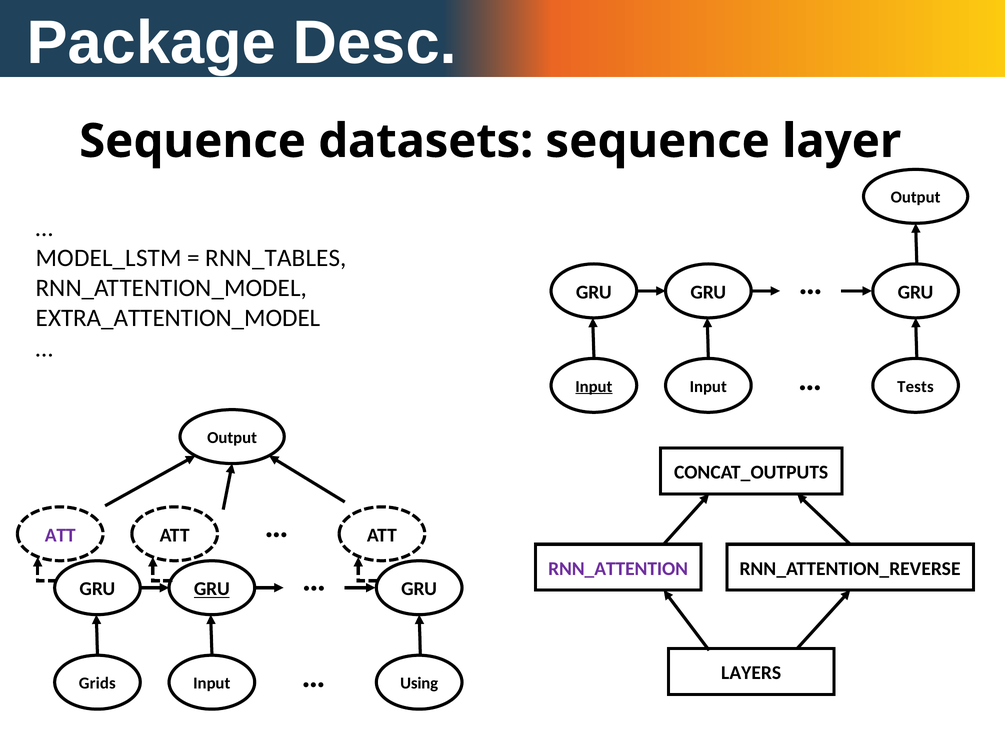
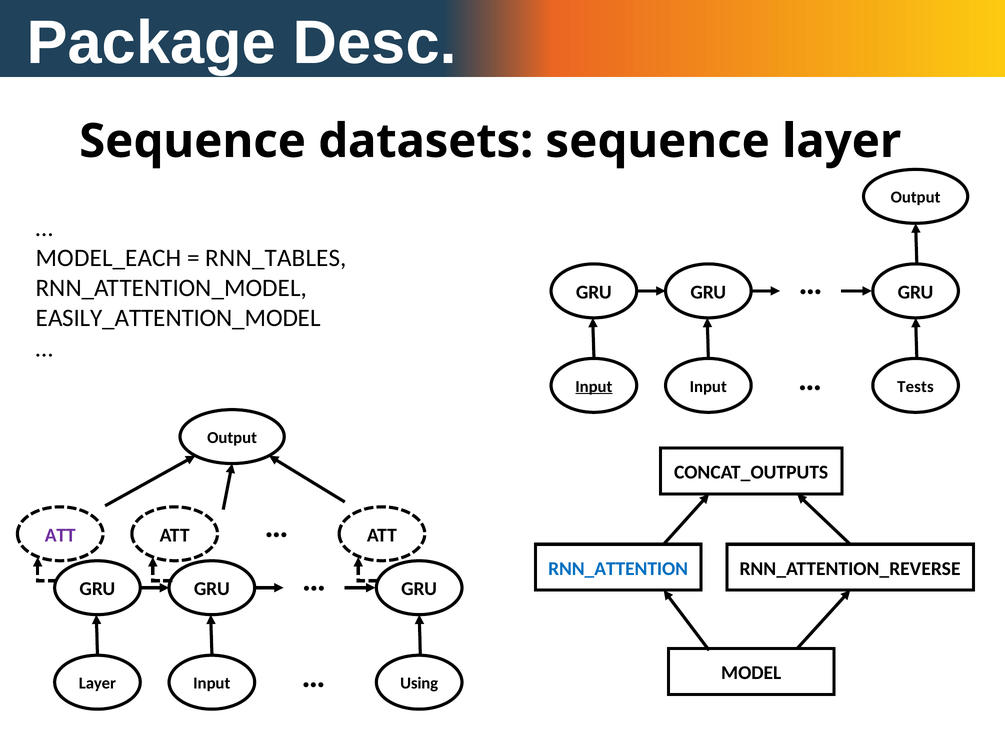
MODEL_LSTM: MODEL_LSTM -> MODEL_EACH (109, 258)
EXTRA_ATTENTION_MODEL: EXTRA_ATTENTION_MODEL -> EASILY_ATTENTION_MODEL (178, 318)
RNN_ATTENTION colour: purple -> blue (618, 569)
GRU underline: present -> none (212, 590)
LAYERS: LAYERS -> MODEL (751, 674)
Grids: Grids -> Layer (97, 684)
